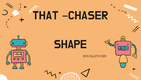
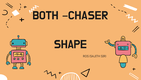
THAT: THAT -> BOTH (46, 15)
